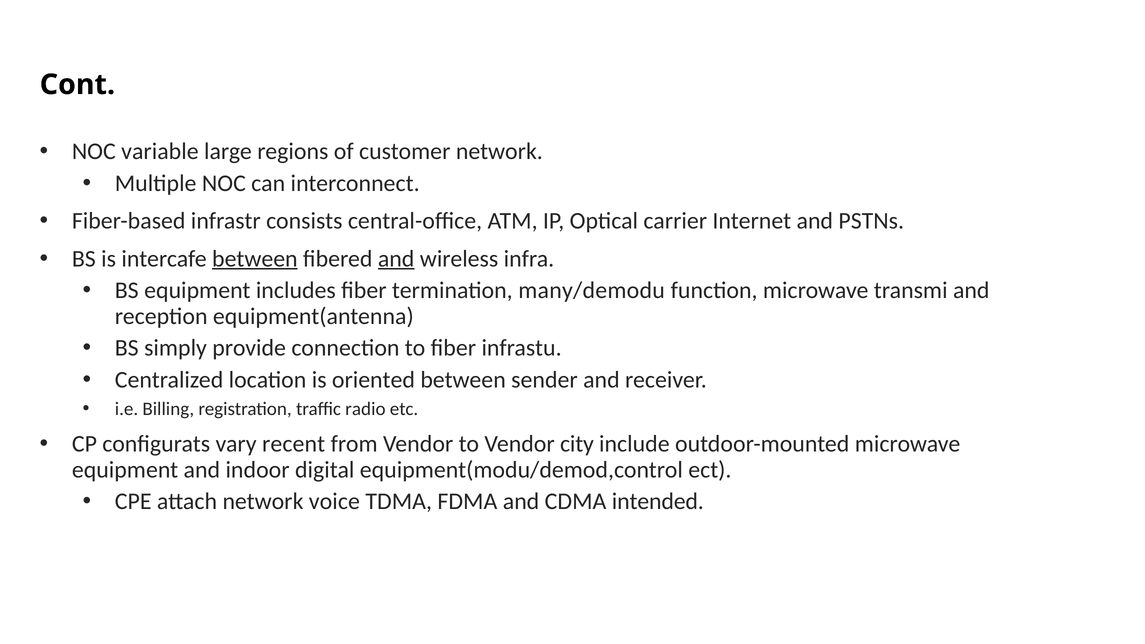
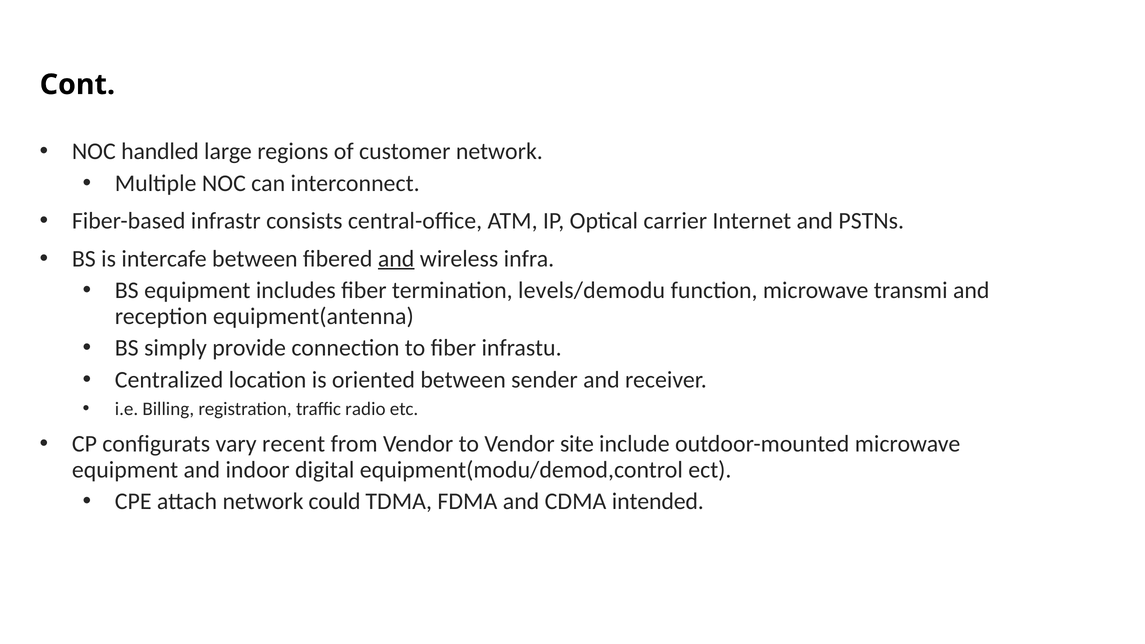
variable: variable -> handled (160, 151)
between underline: present -> none (255, 259)
many/demodu: many/demodu -> levels/demodu (592, 290)
city: city -> site (577, 444)
voice: voice -> could (335, 502)
